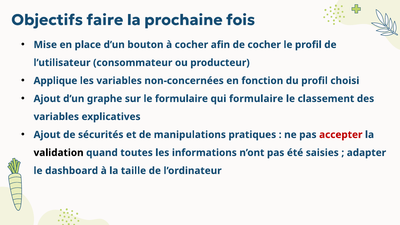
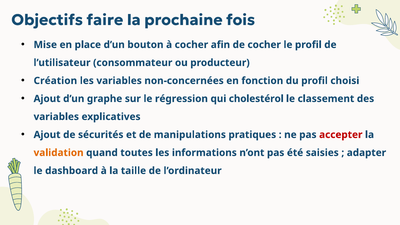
Applique: Applique -> Création (55, 81)
le formulaire: formulaire -> régression (181, 99)
qui formulaire: formulaire -> cholestérol (256, 99)
validation colour: black -> orange (59, 153)
